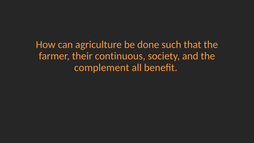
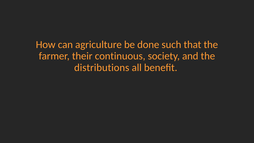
complement: complement -> distributions (102, 67)
